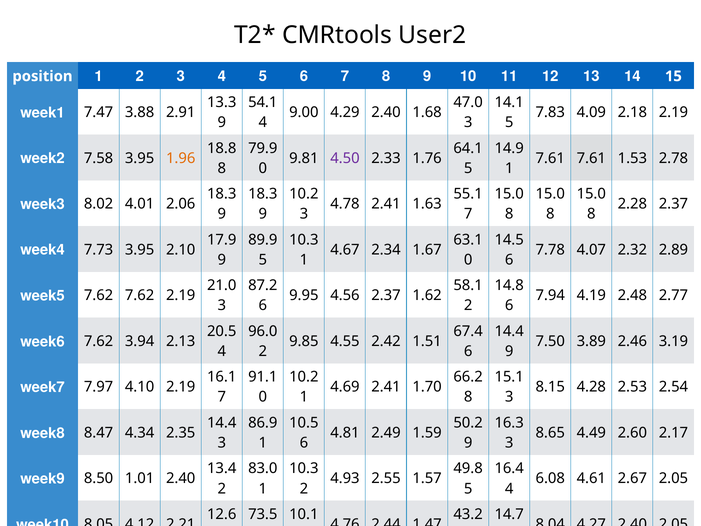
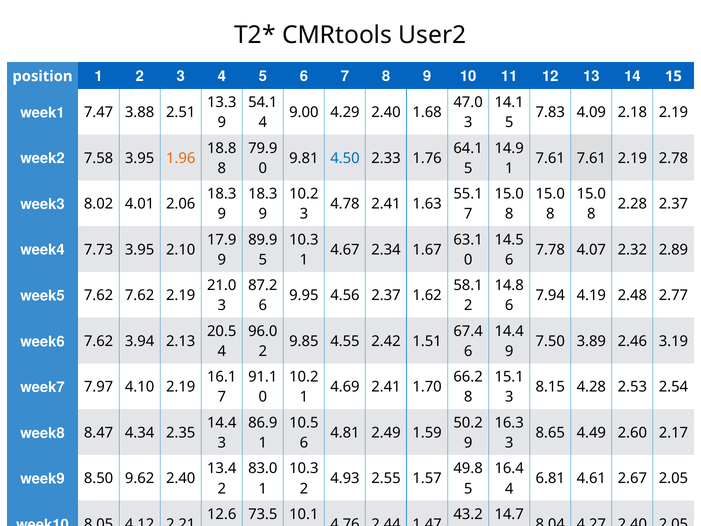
2.91: 2.91 -> 2.51 (181, 112)
4.50 colour: purple -> blue (345, 158)
7.61 1.53: 1.53 -> 2.19 (632, 158)
1.01: 1.01 -> 9.62 (140, 478)
6.08: 6.08 -> 6.81 (550, 478)
